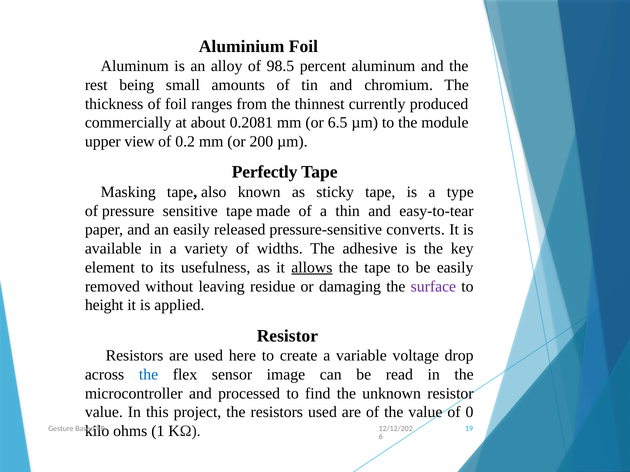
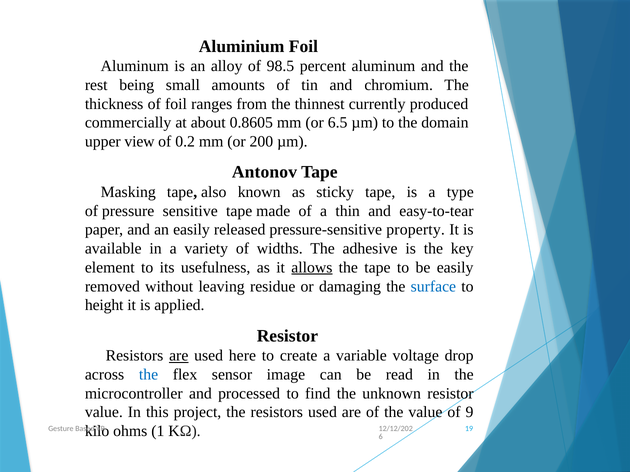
0.2081: 0.2081 -> 0.8605 (251, 123)
module: module -> domain (445, 123)
Perfectly: Perfectly -> Antonov (264, 172)
converts: converts -> property (416, 230)
surface colour: purple -> blue (433, 287)
are underline: none -> present (179, 356)
0: 0 -> 9 (470, 413)
